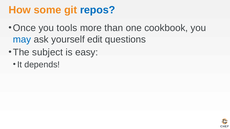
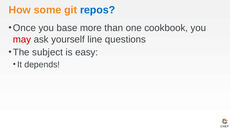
tools: tools -> base (67, 28)
may colour: blue -> red (22, 39)
edit: edit -> line (95, 39)
